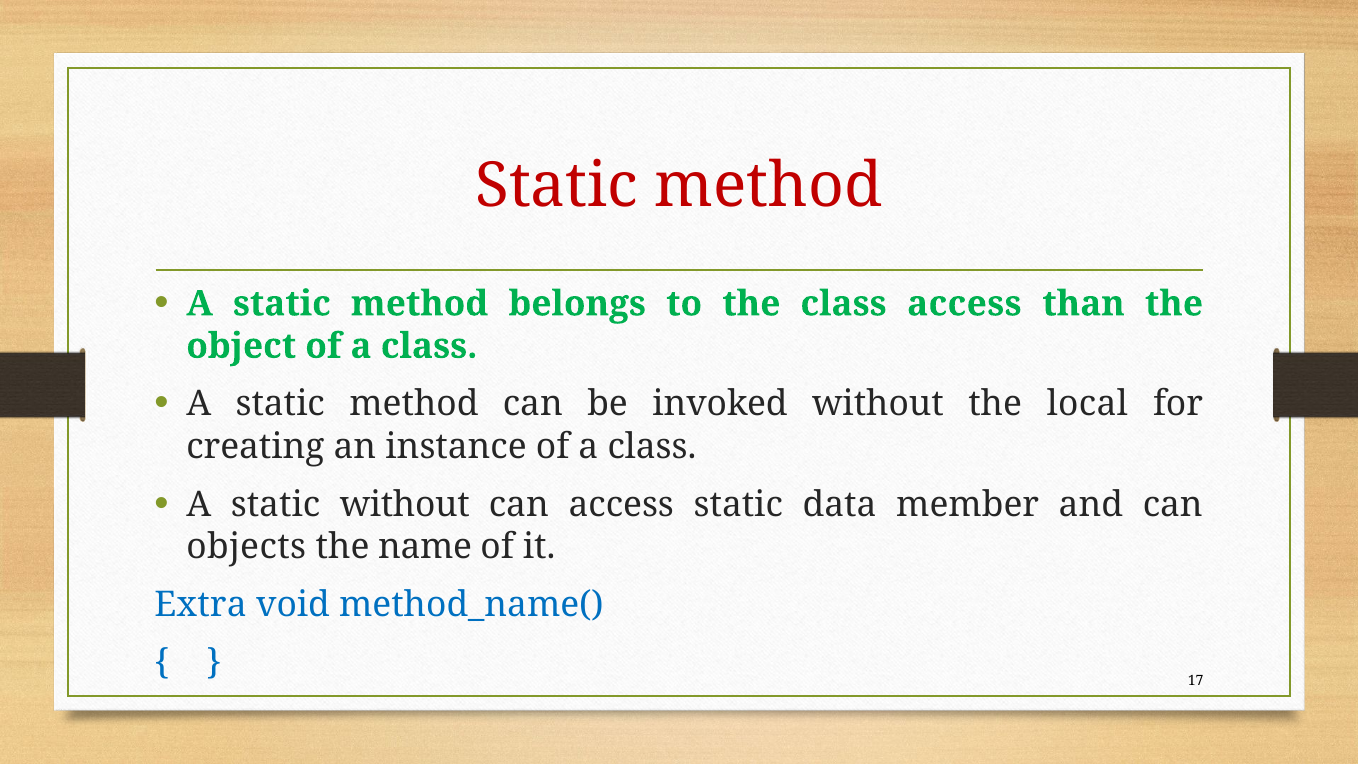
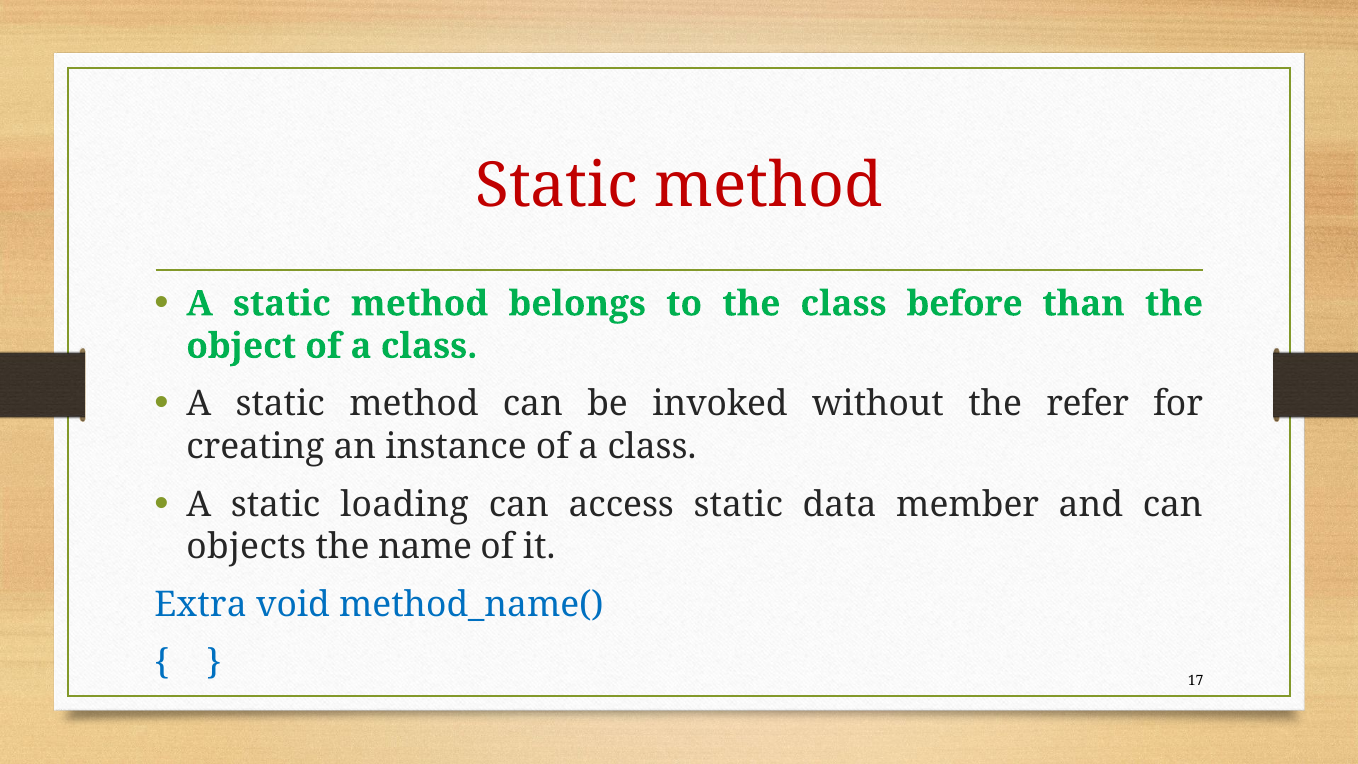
class access: access -> before (965, 304)
local: local -> refer (1088, 404)
static without: without -> loading (404, 505)
